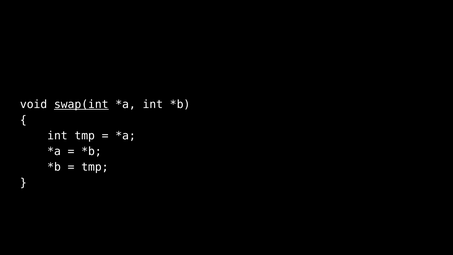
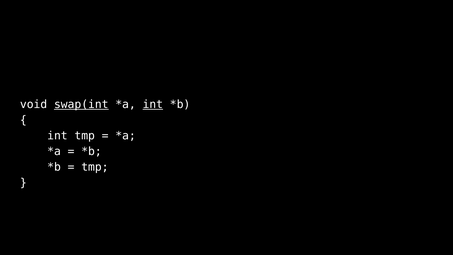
int underline: none -> present (153, 104)
